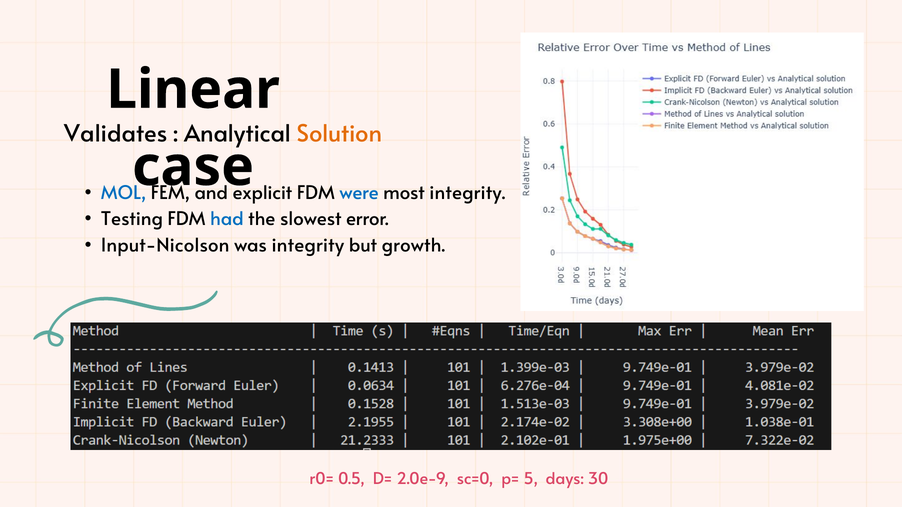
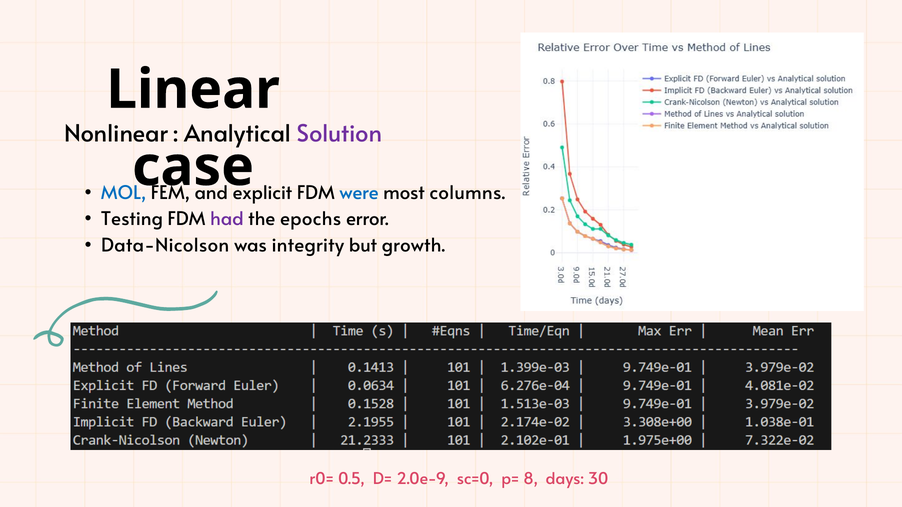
Validates: Validates -> Nonlinear (116, 134)
Solution colour: orange -> purple (340, 134)
most integrity: integrity -> columns (467, 193)
had colour: blue -> purple (227, 219)
slowest: slowest -> epochs (311, 219)
Input-Nicolson: Input-Nicolson -> Data-Nicolson (165, 246)
5: 5 -> 8 (531, 479)
